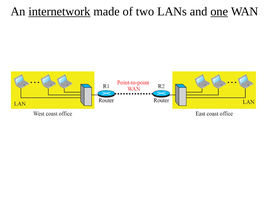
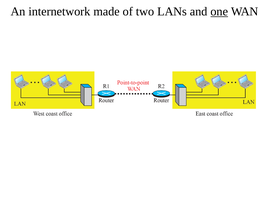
internetwork underline: present -> none (59, 11)
